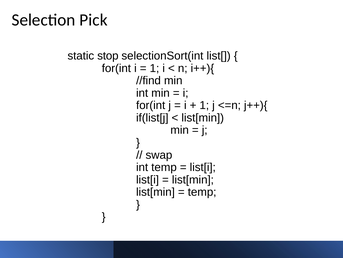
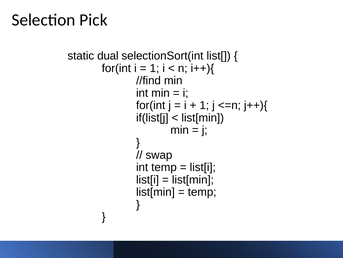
stop: stop -> dual (108, 56)
